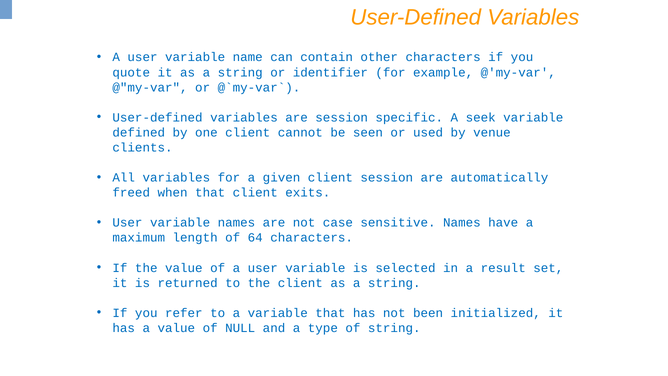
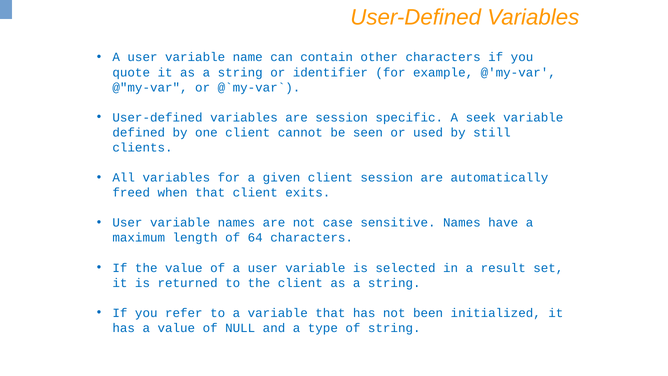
venue: venue -> still (492, 132)
